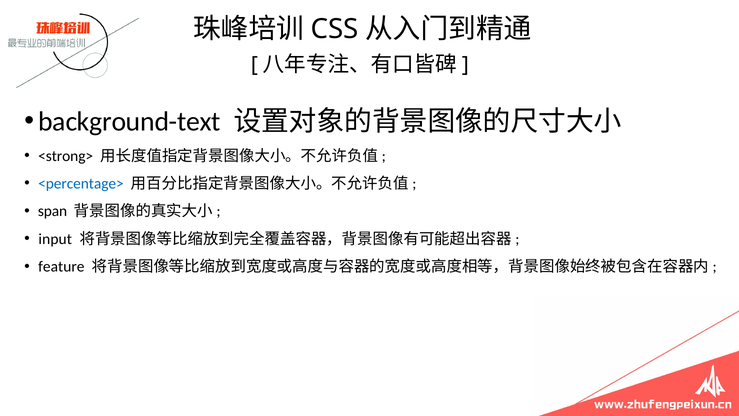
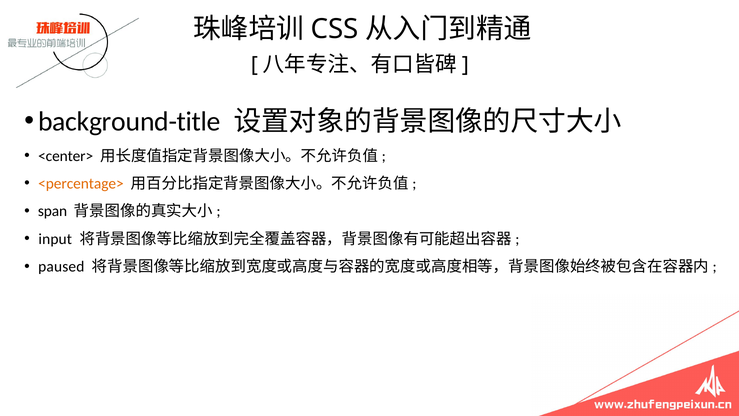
background-text: background-text -> background-title (129, 122)
<strong>: <strong> -> <center> (66, 156)
<percentage> colour: blue -> orange (81, 184)
feature: feature -> paused (61, 267)
